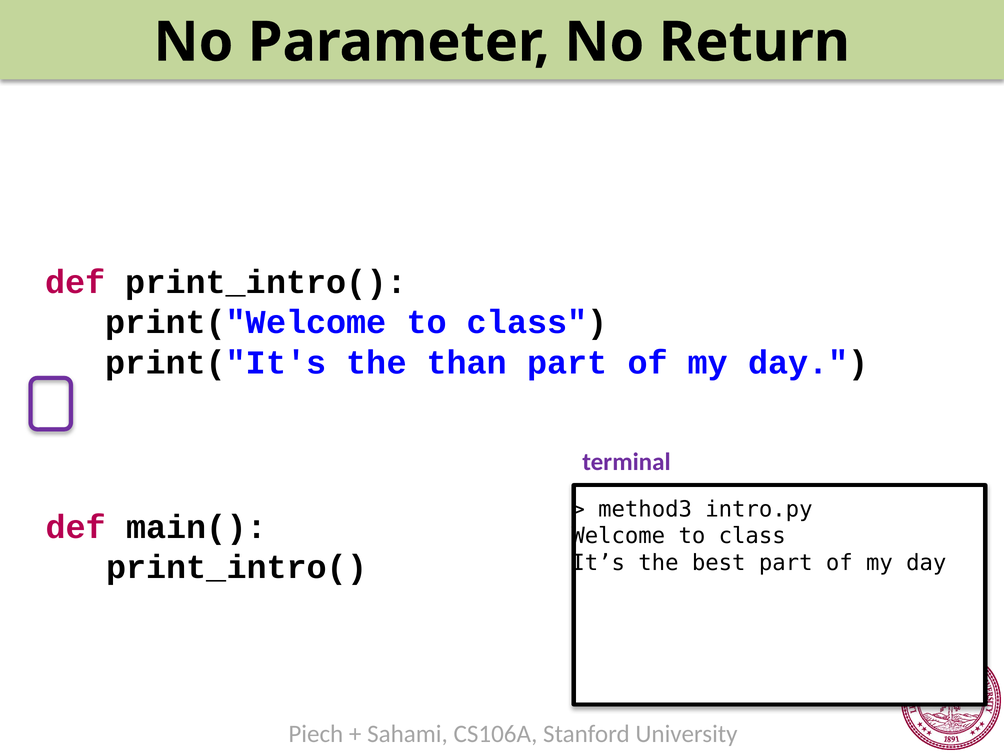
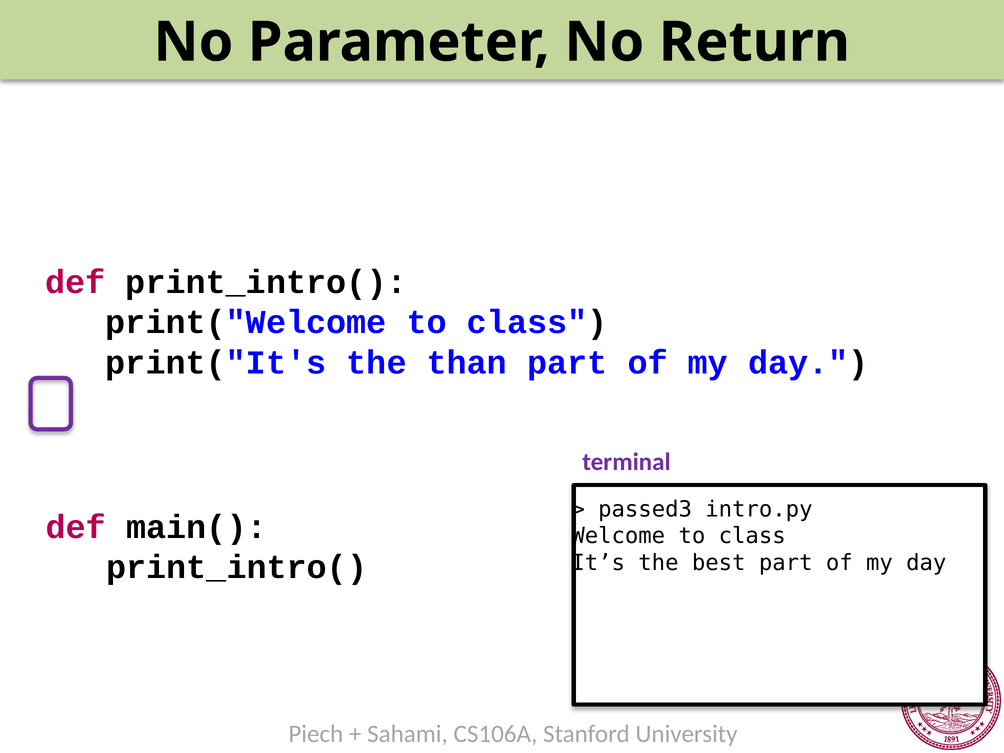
method3: method3 -> passed3 (645, 509)
